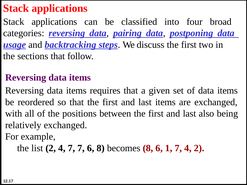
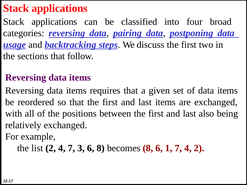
7 7: 7 -> 3 (81, 148)
